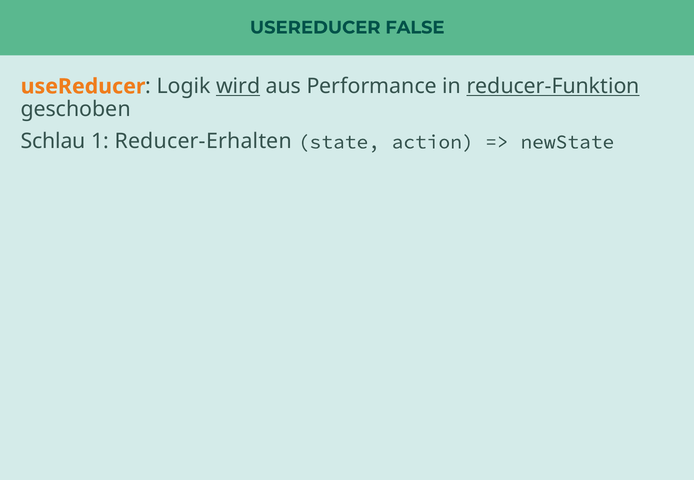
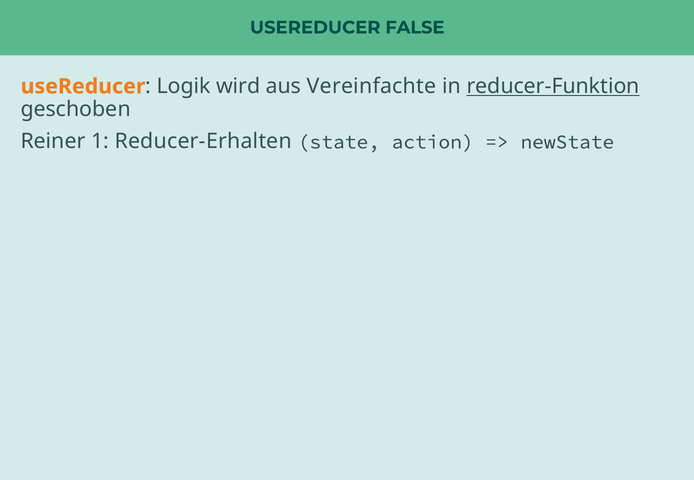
wird underline: present -> none (238, 86)
Performance: Performance -> Vereinfachte (372, 86)
Schlau: Schlau -> Reiner (53, 142)
